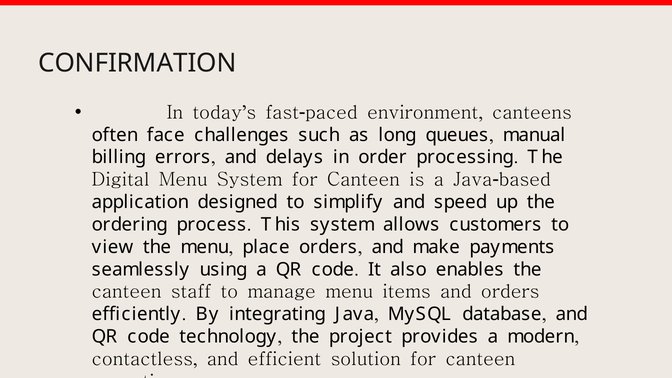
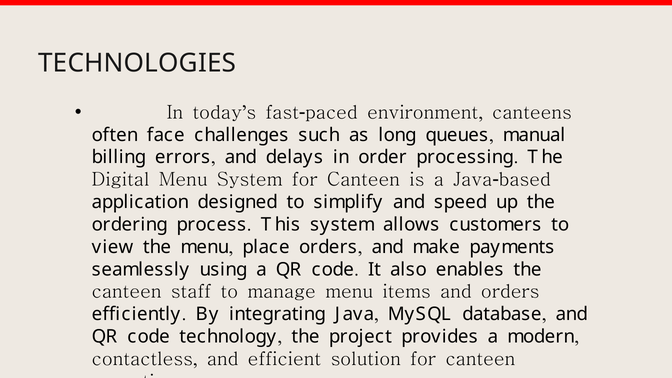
CONFIRMATION: CONFIRMATION -> TECHNOLOGIES (137, 63)
